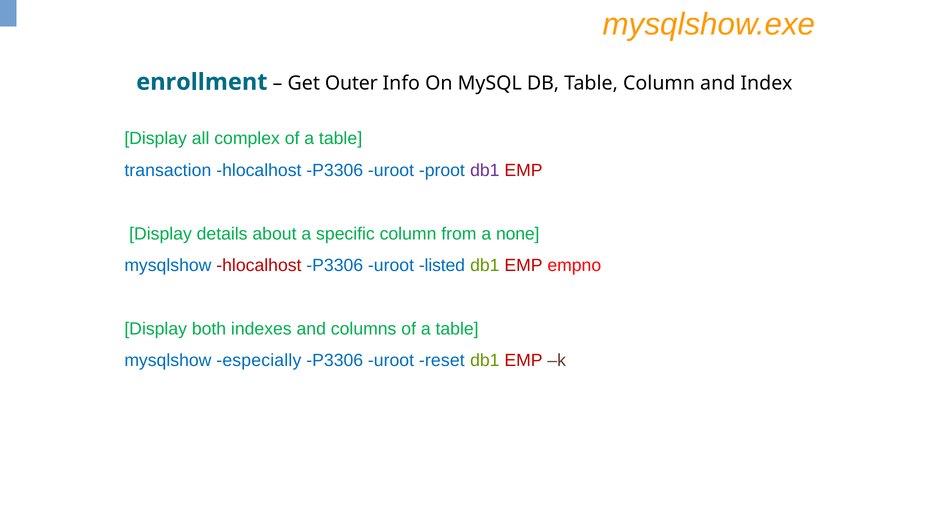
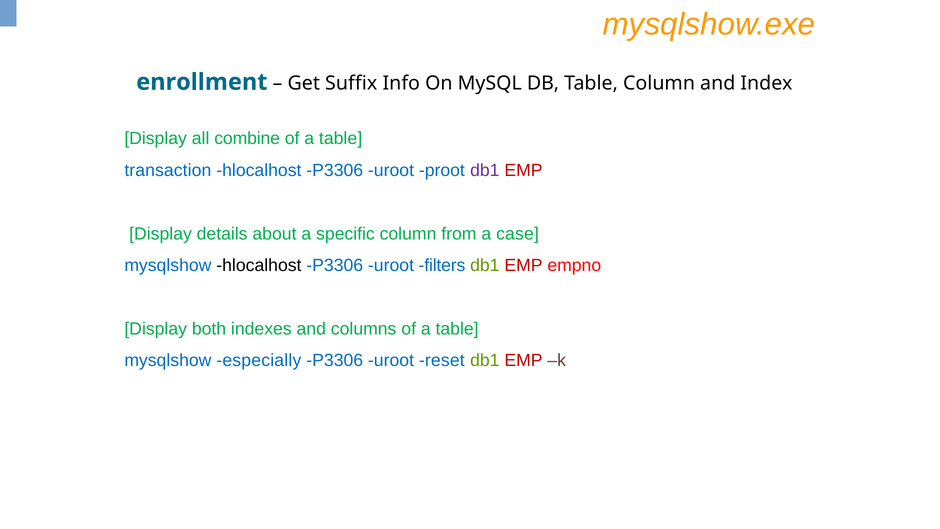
Outer: Outer -> Suffix (351, 83)
complex: complex -> combine (247, 138)
none: none -> case (518, 234)
hlocalhost colour: red -> black (259, 265)
listed: listed -> filters (442, 265)
